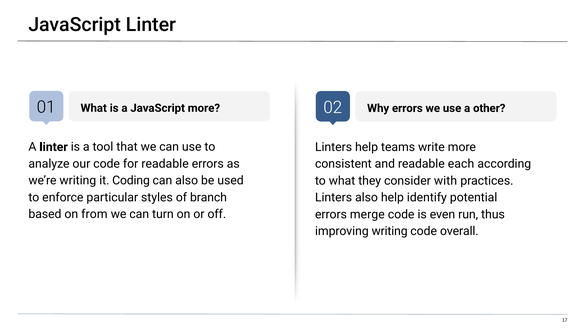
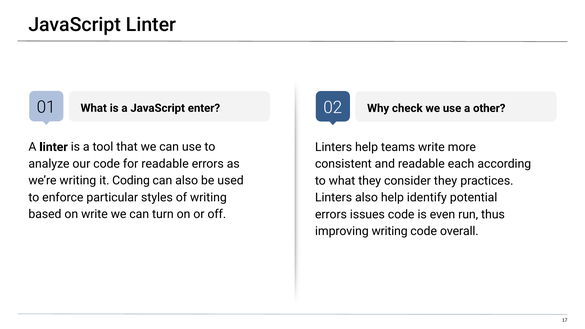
JavaScript more: more -> enter (204, 108)
Why errors: errors -> check (407, 108)
consider with: with -> they (446, 181)
of branch: branch -> writing (208, 197)
on from: from -> write (94, 214)
merge: merge -> issues (367, 214)
